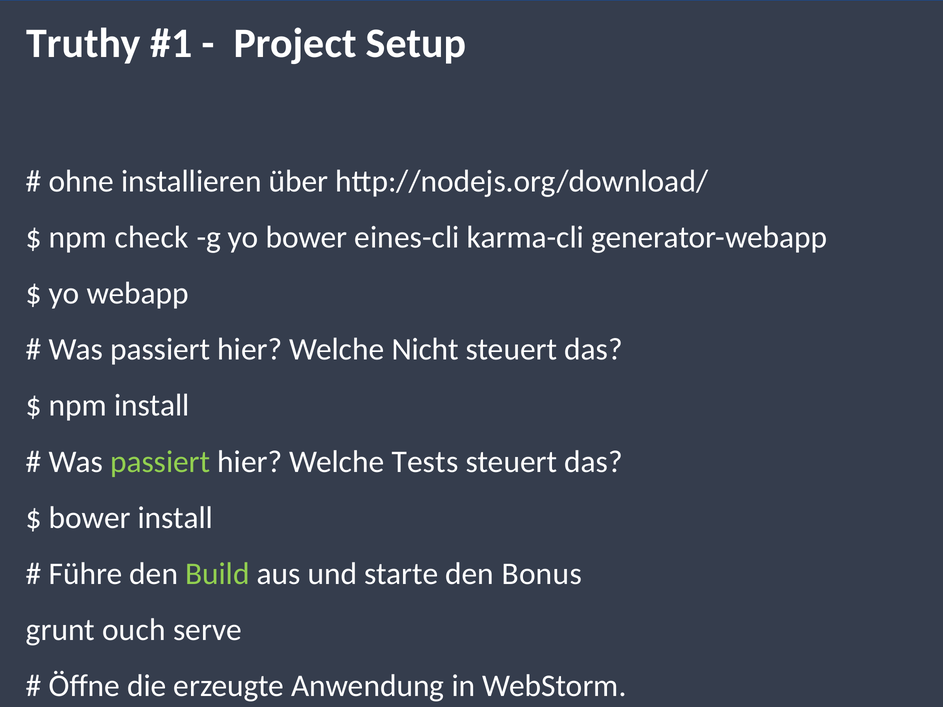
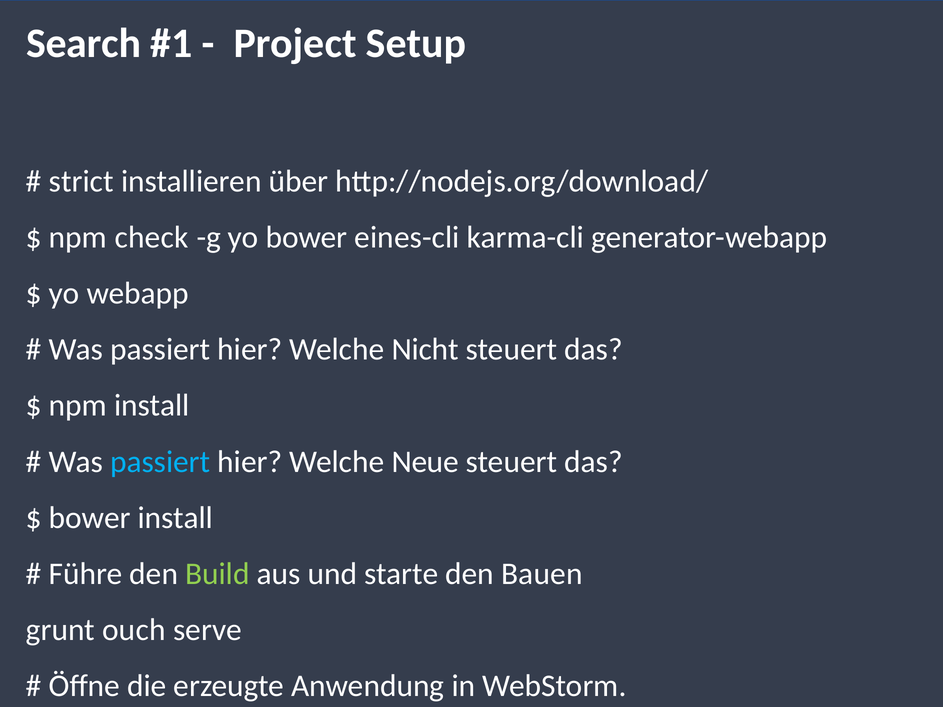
Truthy: Truthy -> Search (84, 44)
ohne: ohne -> strict (81, 182)
passiert colour: light green -> light blue (160, 462)
Tests: Tests -> Neue (425, 462)
Bonus: Bonus -> Bauen (542, 574)
